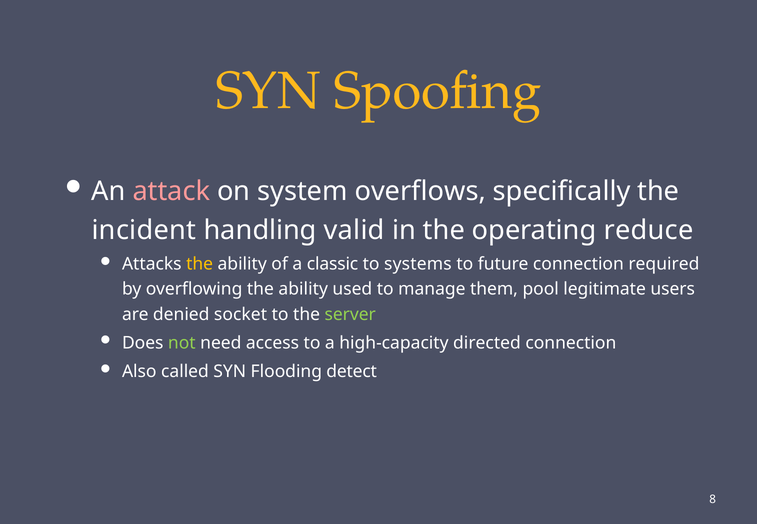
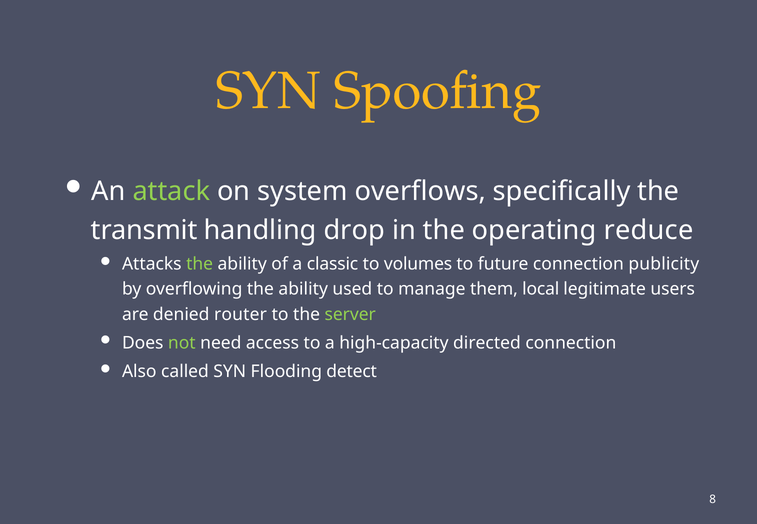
attack colour: pink -> light green (171, 191)
incident: incident -> transmit (144, 230)
valid: valid -> drop (354, 230)
the colour: yellow -> light green (200, 264)
systems: systems -> volumes (418, 264)
required: required -> publicity (664, 264)
pool: pool -> local (541, 289)
socket: socket -> router (240, 314)
